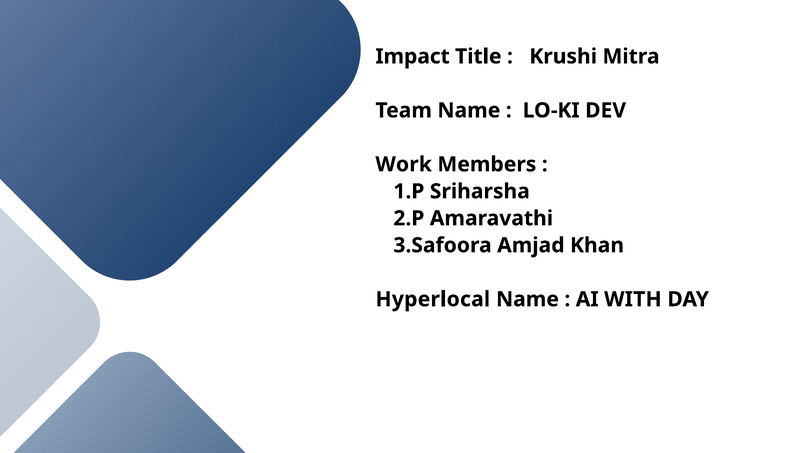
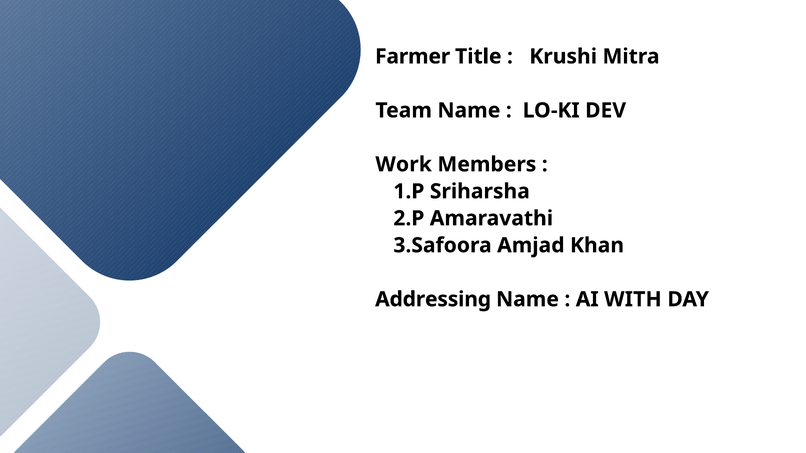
Impact: Impact -> Farmer (413, 57)
Hyperlocal: Hyperlocal -> Addressing (433, 300)
